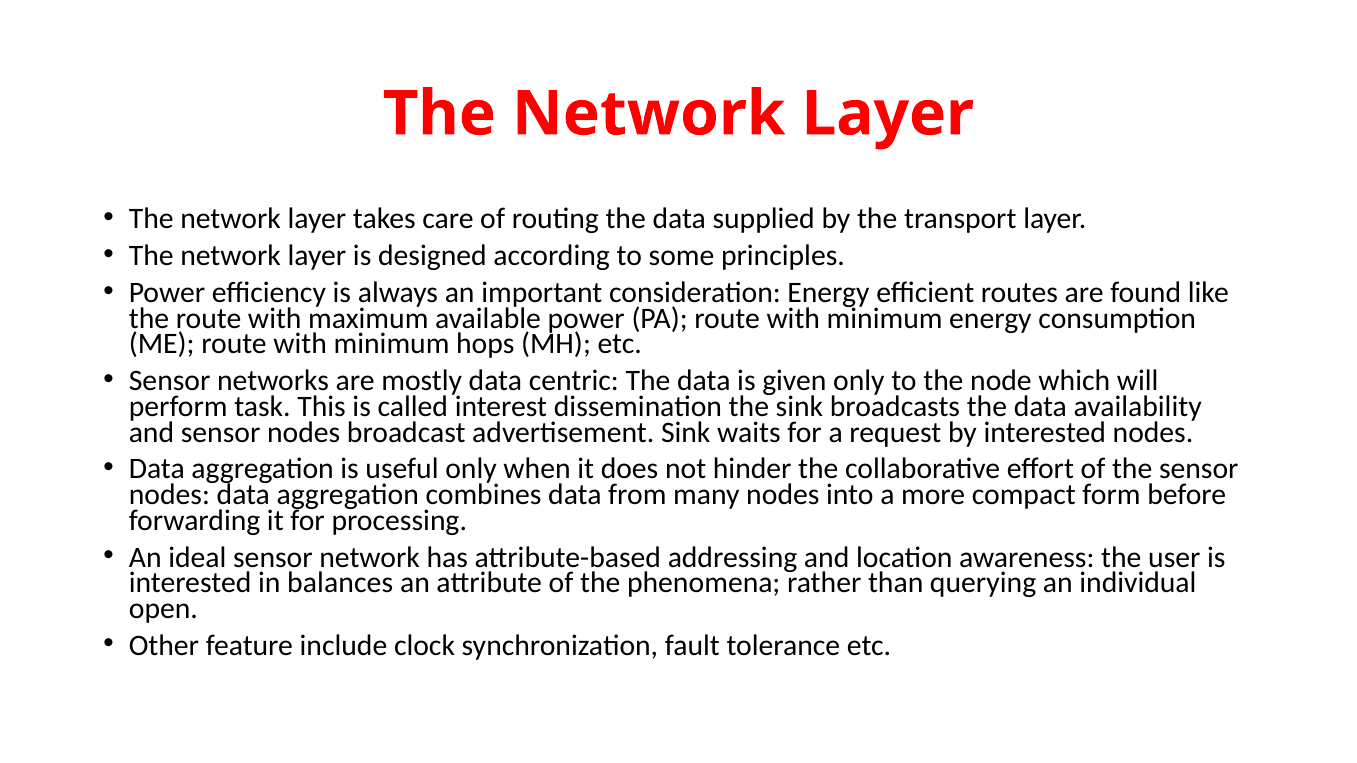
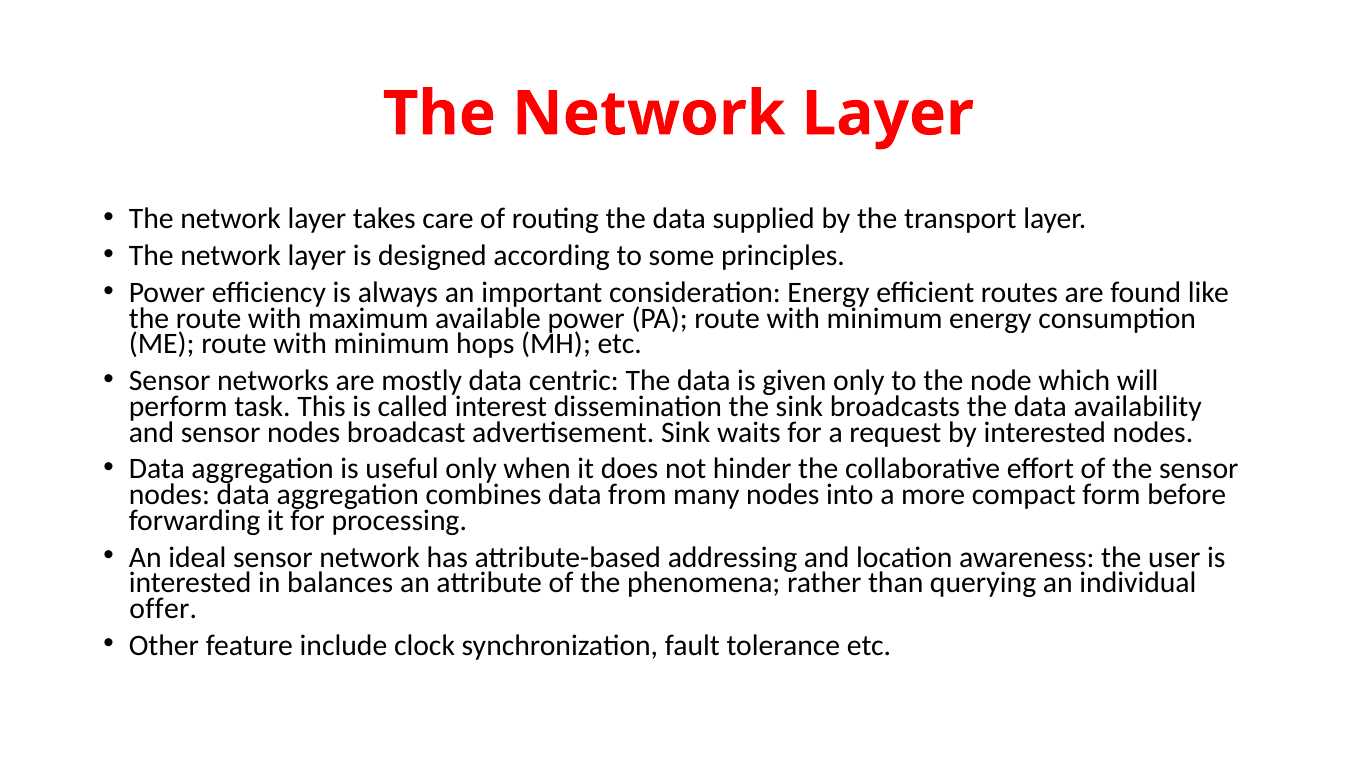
open: open -> offer (163, 609)
